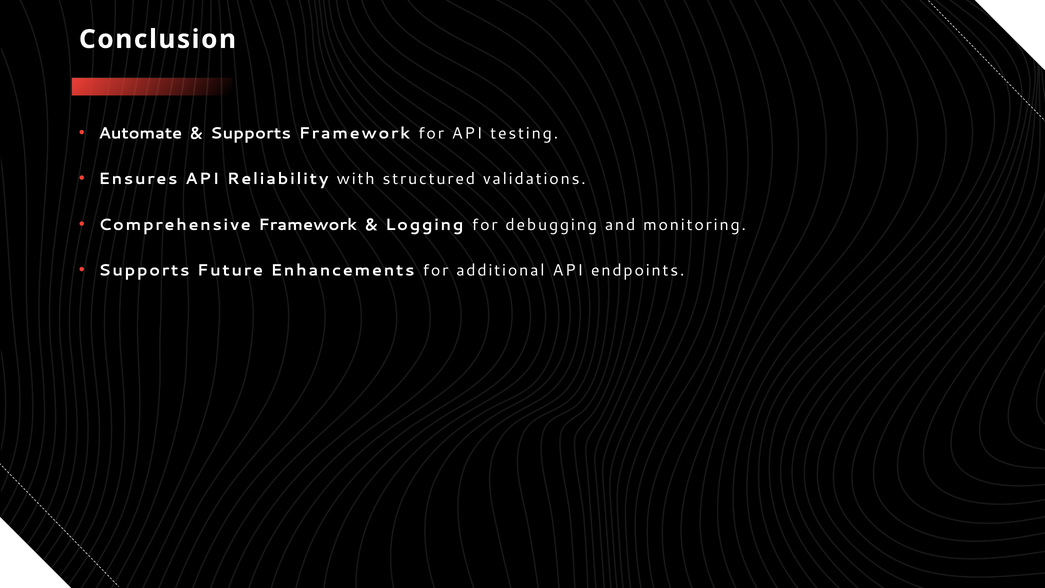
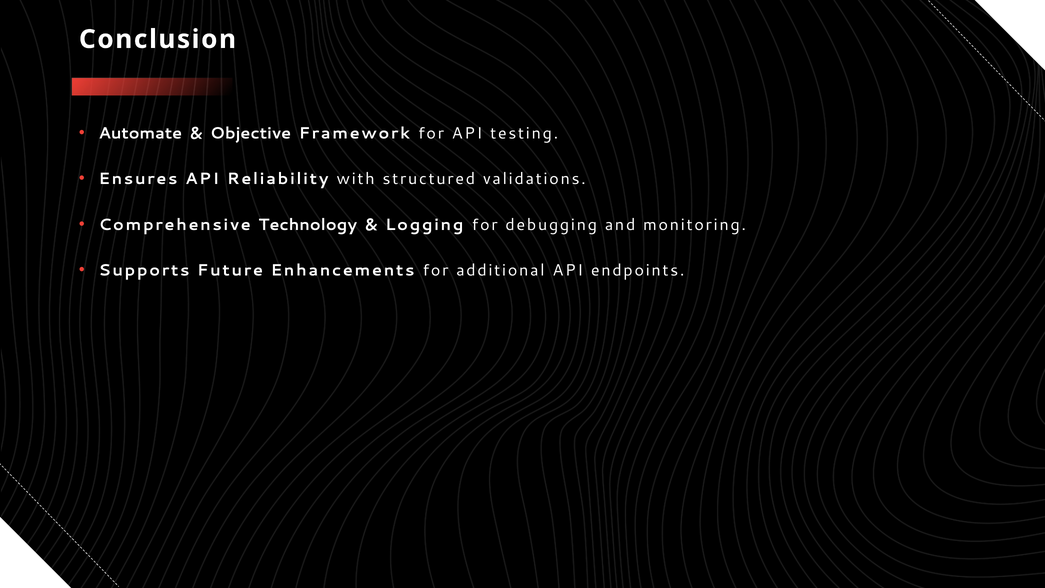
Supports: Supports -> Objective (251, 133)
Comprehensive Framework: Framework -> Technology (308, 225)
